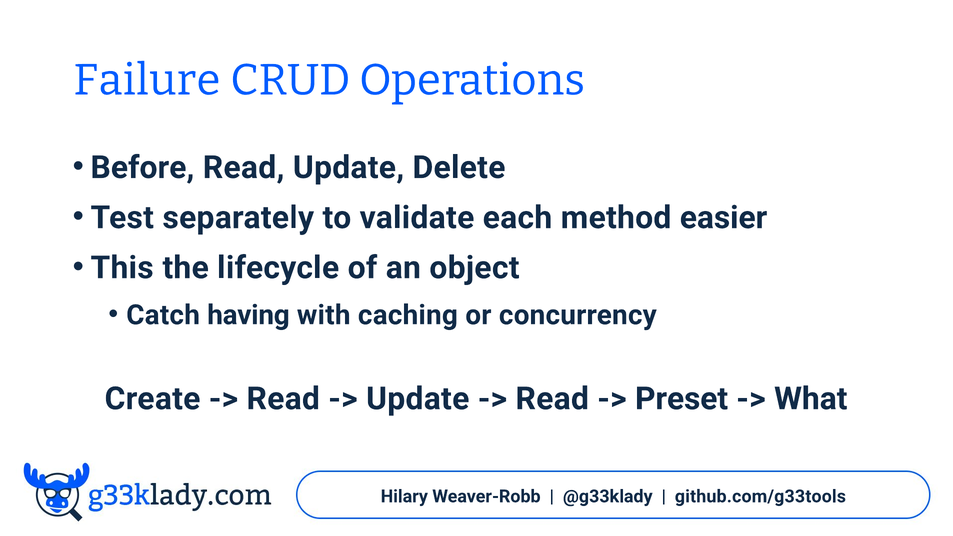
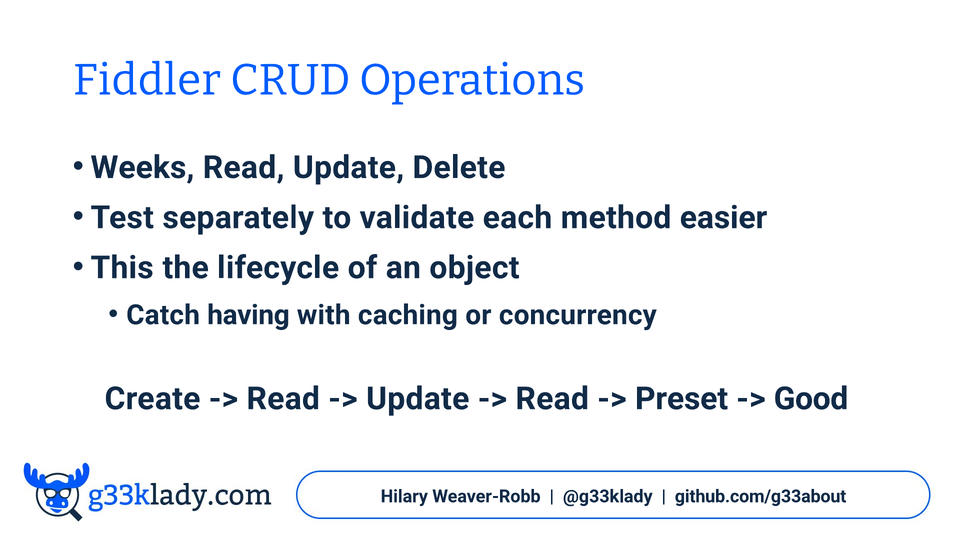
Failure: Failure -> Fiddler (147, 80)
Before: Before -> Weeks (142, 168)
What: What -> Good (811, 399)
github.com/g33tools: github.com/g33tools -> github.com/g33about (761, 496)
